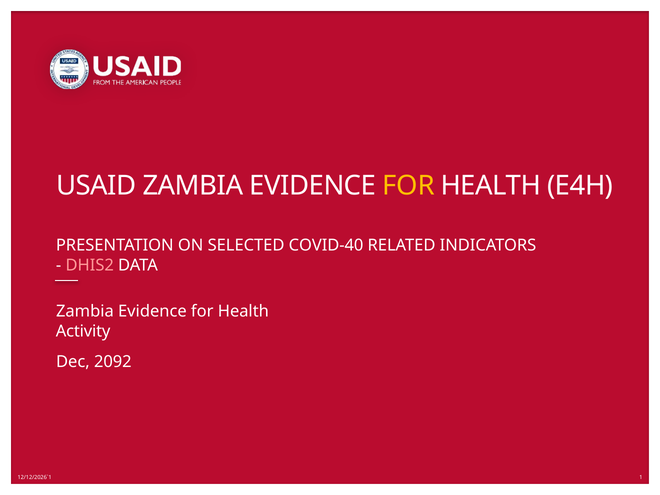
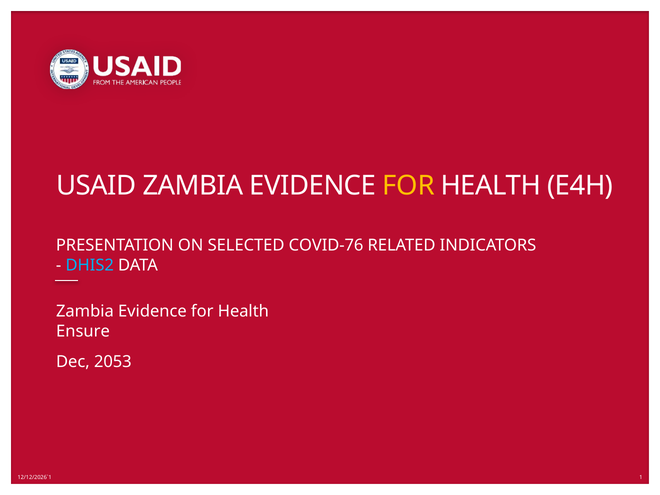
COVID-40: COVID-40 -> COVID-76 (326, 245)
DHIS2 colour: pink -> light blue (90, 265)
Activity: Activity -> Ensure (83, 331)
2092: 2092 -> 2053 (113, 362)
